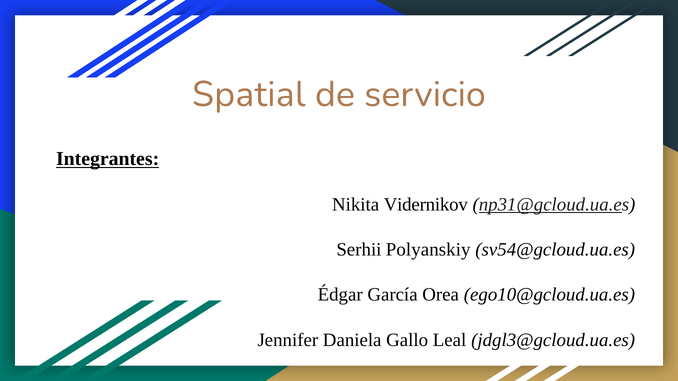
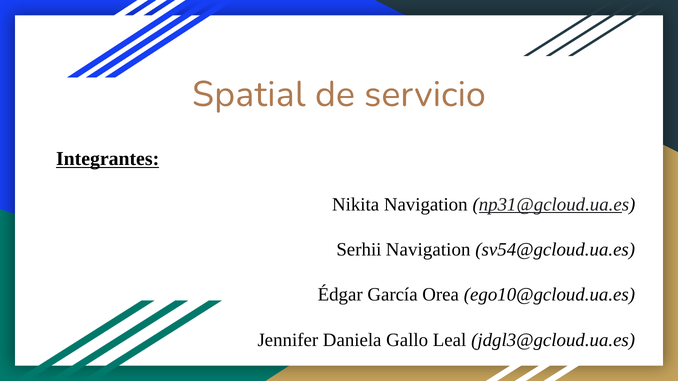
Nikita Vidernikov: Vidernikov -> Navigation (426, 205)
Serhii Polyanskiy: Polyanskiy -> Navigation (428, 250)
